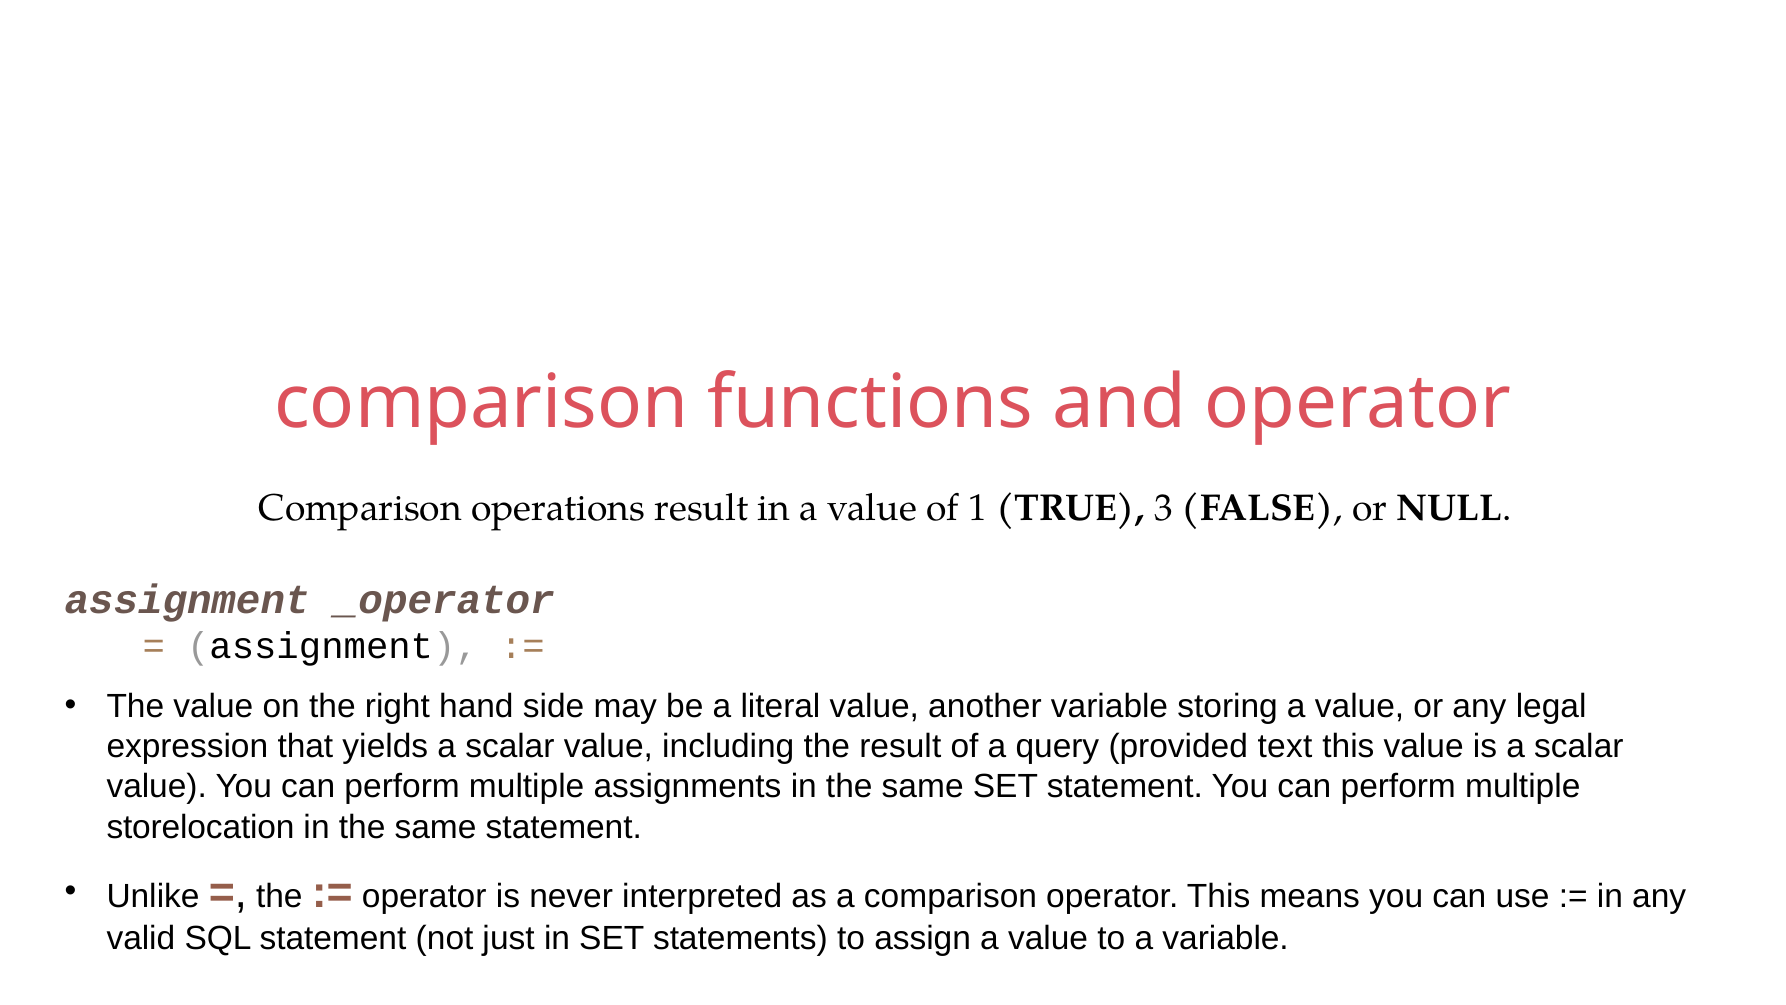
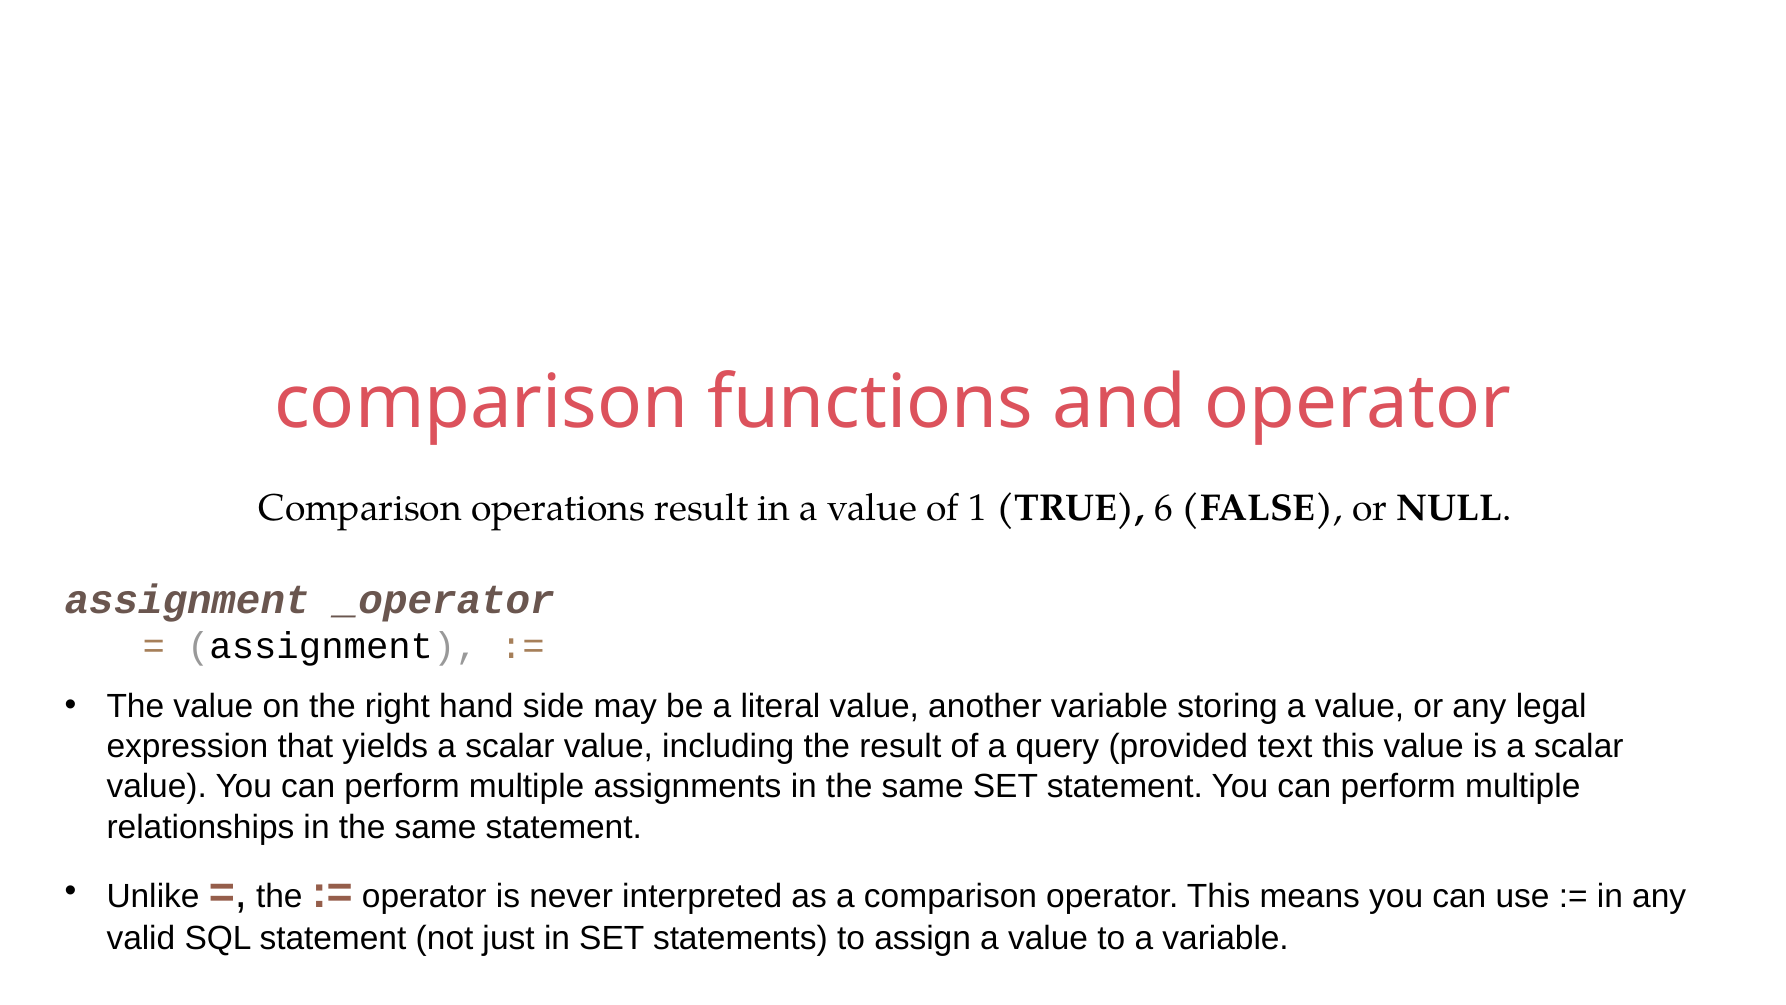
3: 3 -> 6 (1163, 508)
storelocation: storelocation -> relationships (200, 827)
